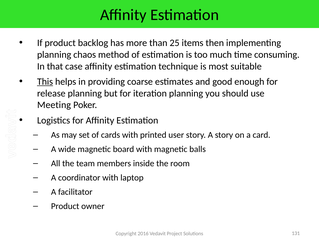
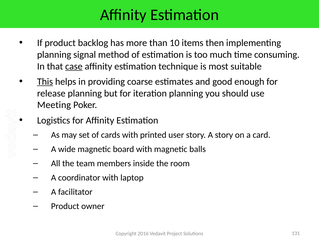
25: 25 -> 10 (175, 43)
chaos: chaos -> signal (85, 54)
case underline: none -> present (74, 66)
